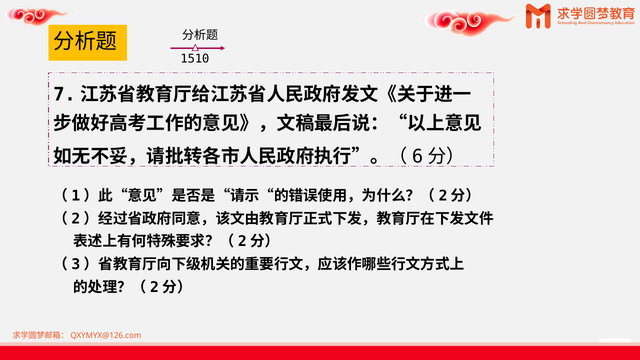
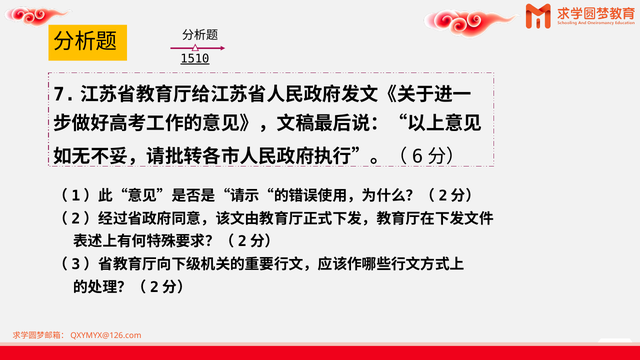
1510 underline: none -> present (195, 59)
